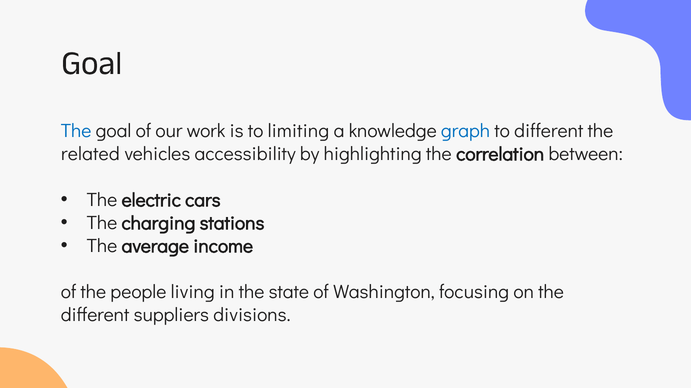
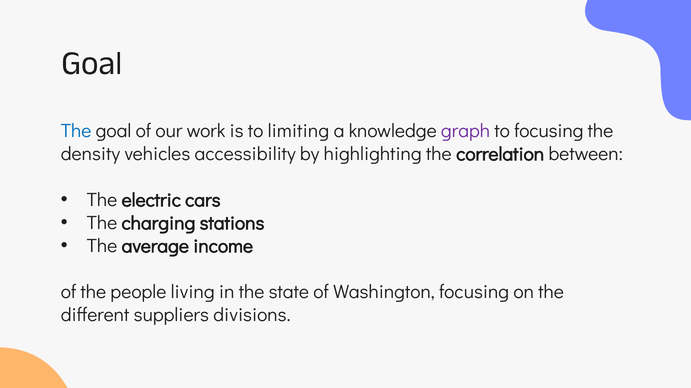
graph colour: blue -> purple (466, 131)
to different: different -> focusing (549, 131)
related: related -> density (90, 154)
